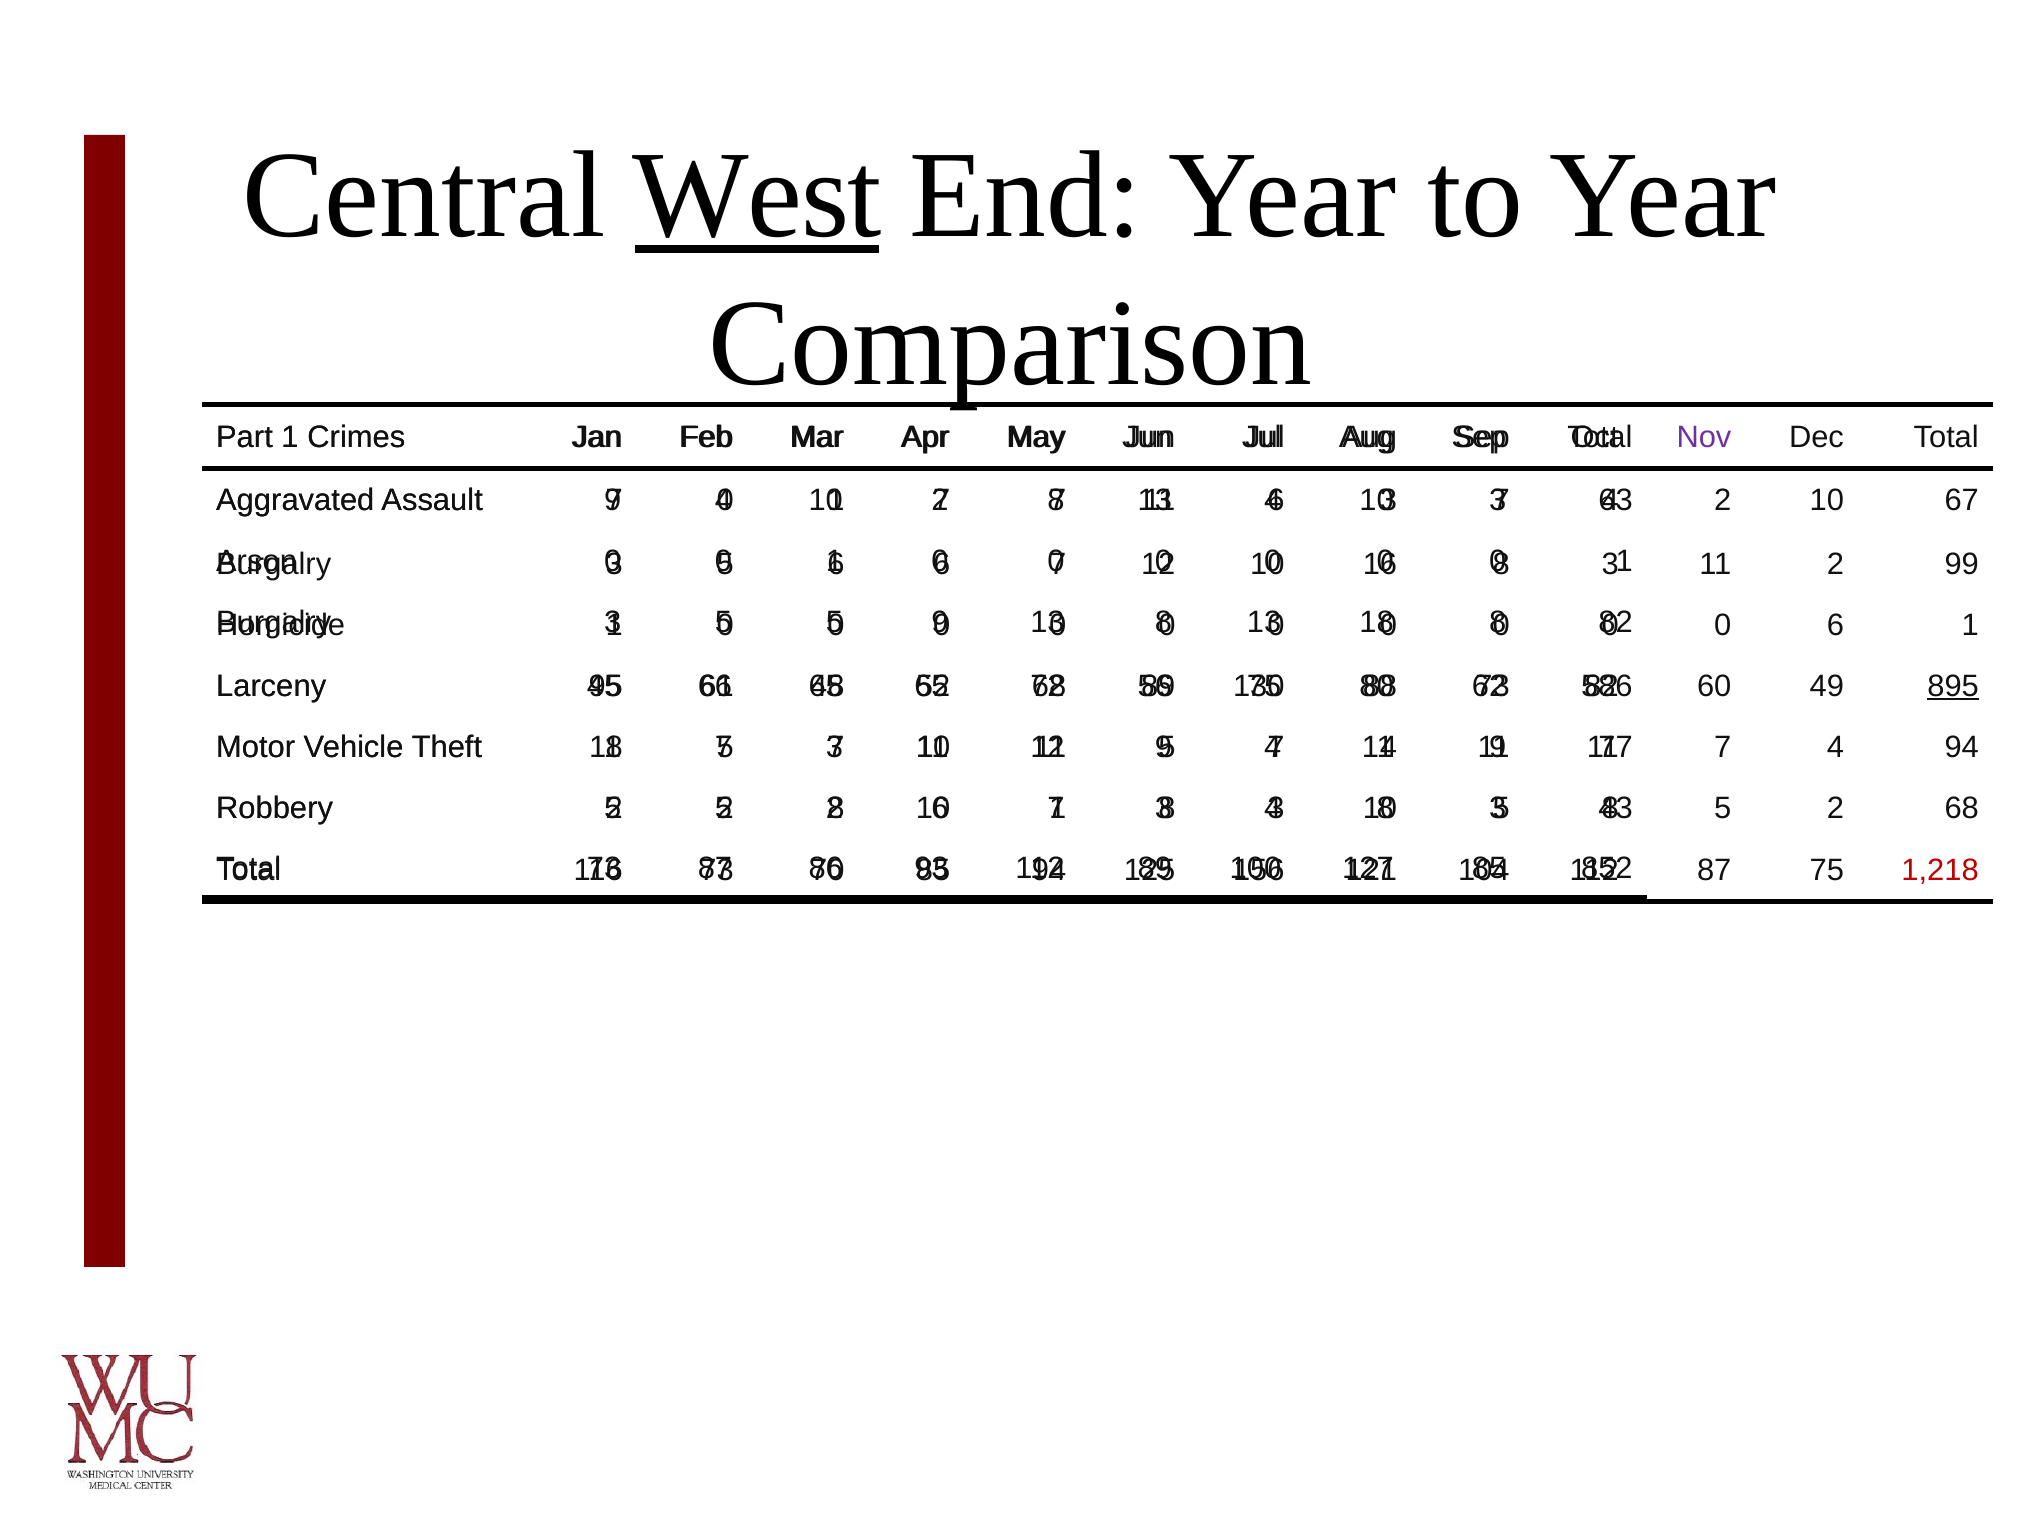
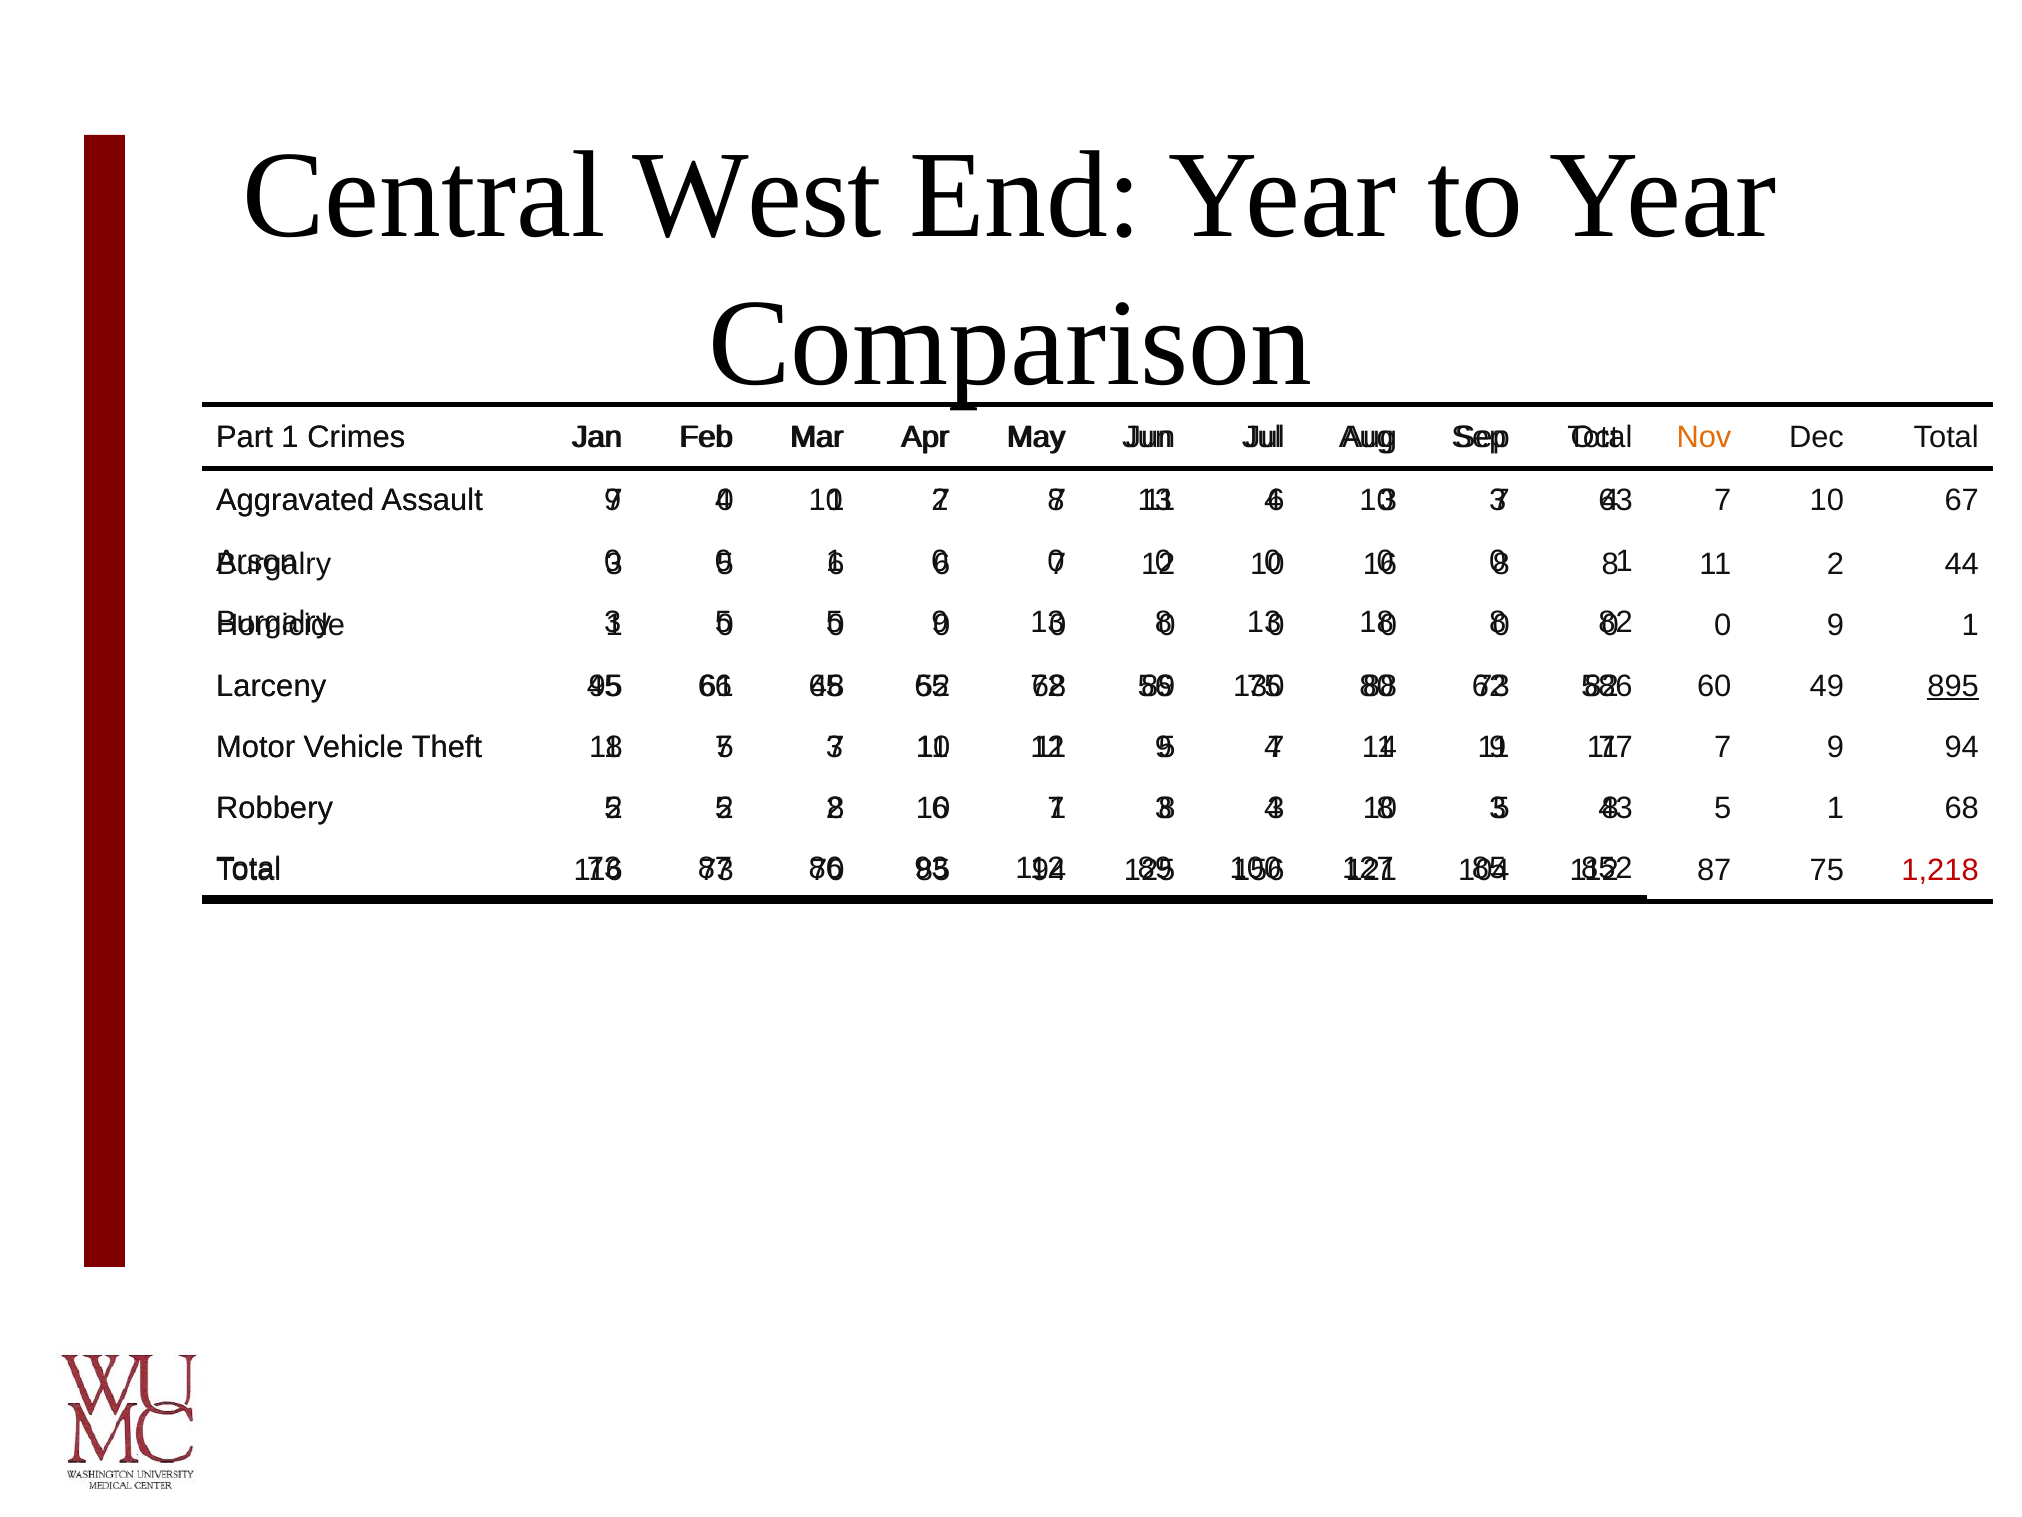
West underline: present -> none (757, 196)
Nov colour: purple -> orange (1704, 437)
2: 2 -> 7 (1723, 501)
3: 3 -> 8 (1610, 564)
99: 99 -> 44 (1962, 564)
0 6: 6 -> 9 (1835, 625)
4: 4 -> 9 (1835, 747)
2: 2 -> 1 (1835, 808)
